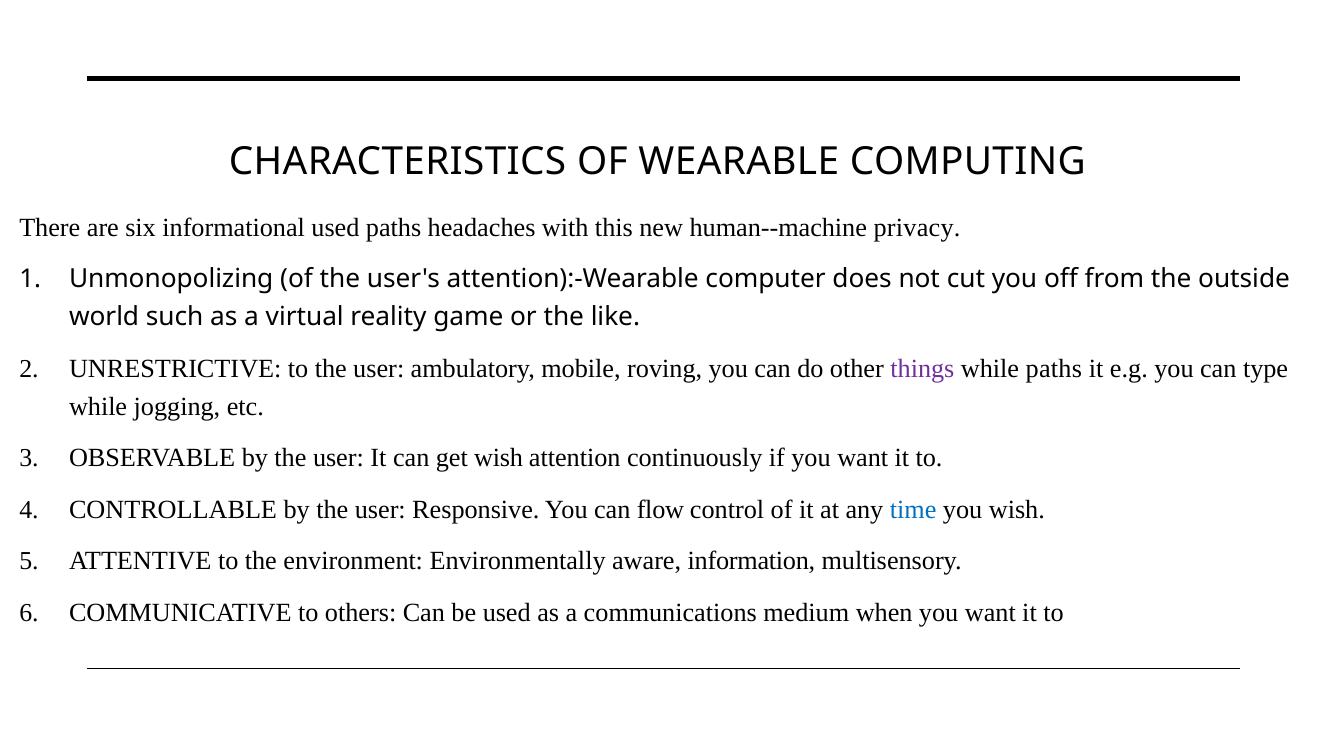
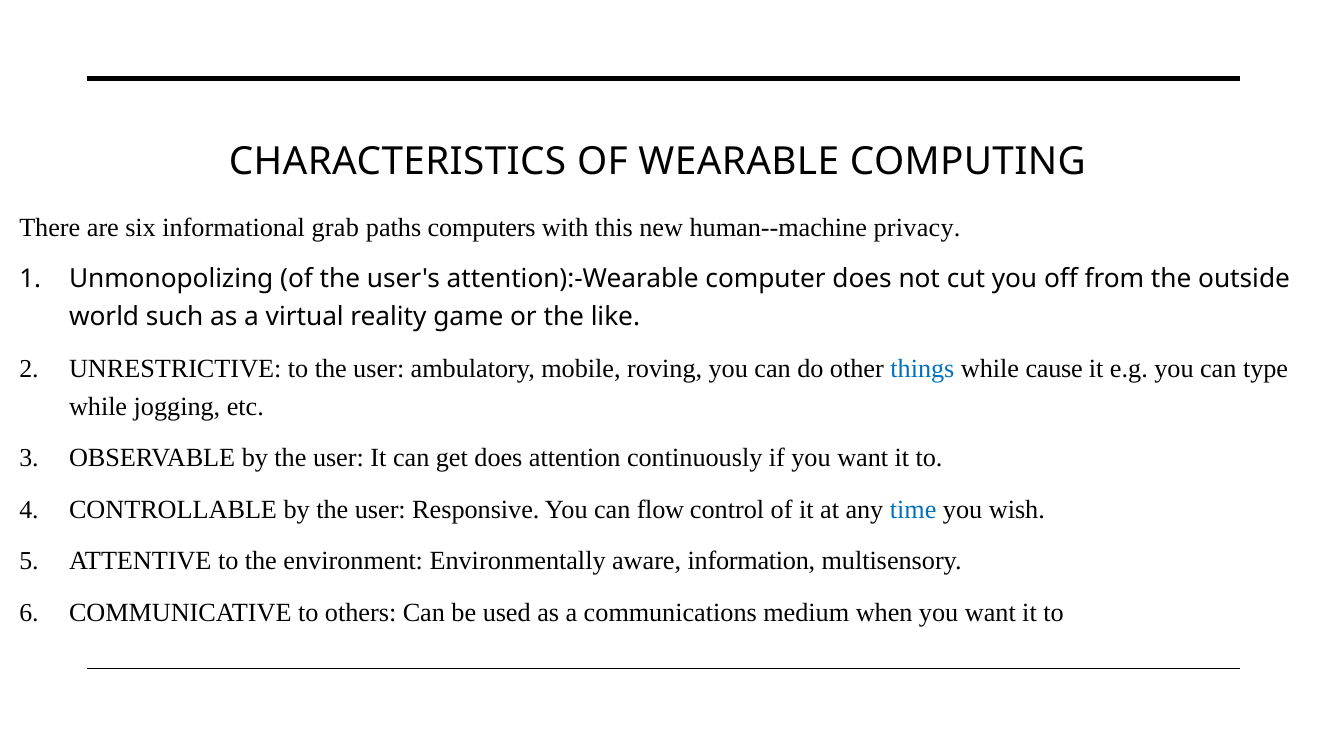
informational used: used -> grab (335, 228)
headaches: headaches -> computers (482, 228)
things colour: purple -> blue (922, 369)
while paths: paths -> cause (1054, 369)
get wish: wish -> does (498, 458)
